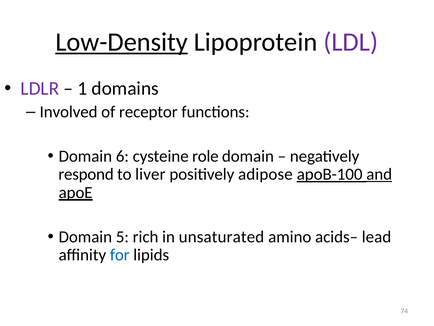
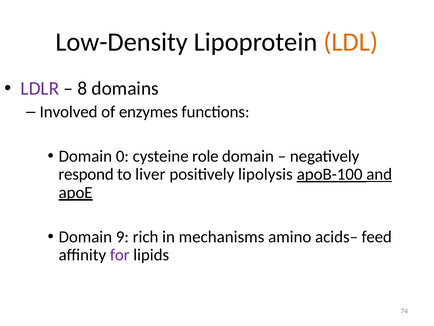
Low-Density underline: present -> none (122, 42)
LDL colour: purple -> orange (351, 42)
1: 1 -> 8 (82, 88)
receptor: receptor -> enzymes (148, 112)
6: 6 -> 0 (122, 156)
adipose: adipose -> lipolysis (265, 174)
5: 5 -> 9 (122, 236)
unsaturated: unsaturated -> mechanisms (222, 236)
lead: lead -> feed (377, 236)
for colour: blue -> purple (120, 255)
